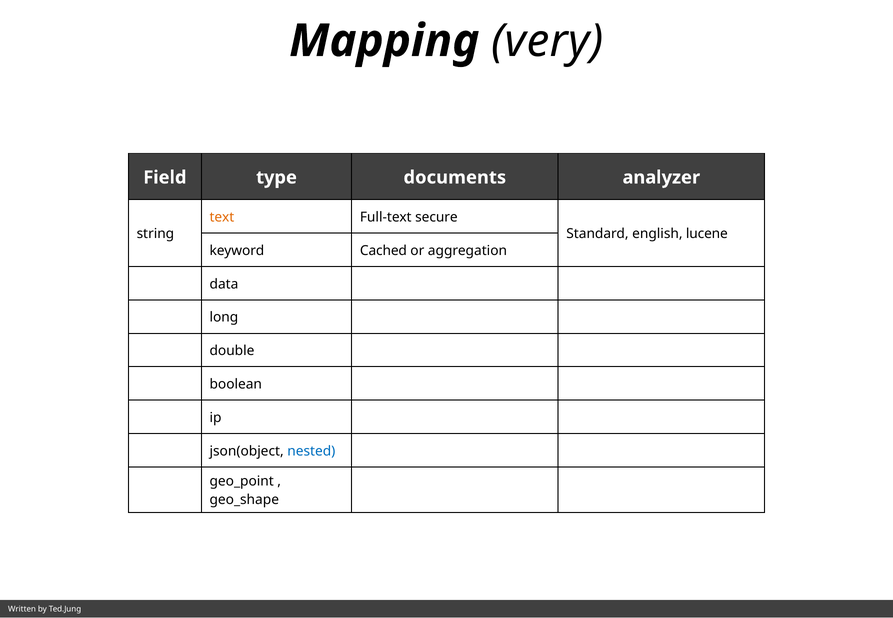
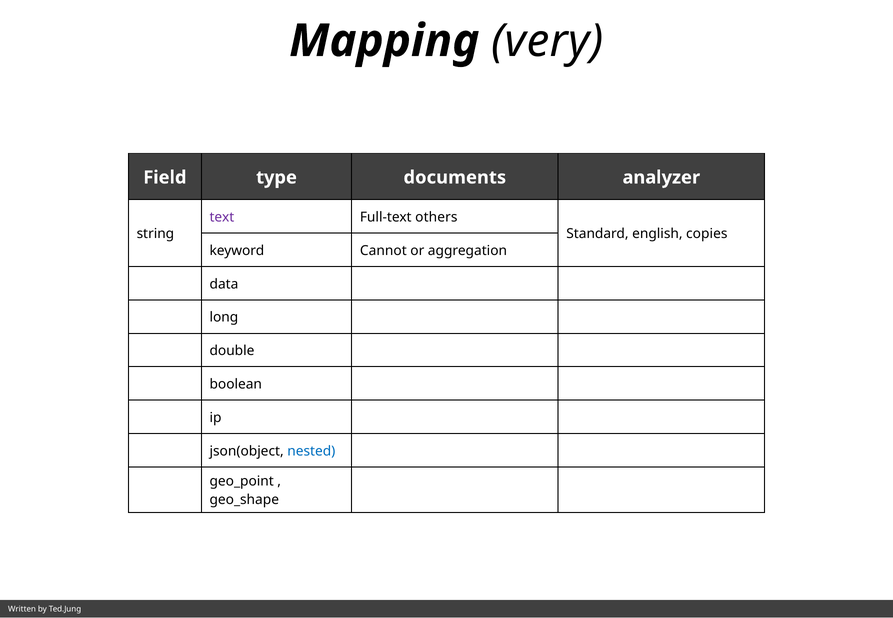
text colour: orange -> purple (222, 217)
secure: secure -> others (436, 217)
lucene: lucene -> copies (707, 234)
Cached: Cached -> Cannot (383, 251)
